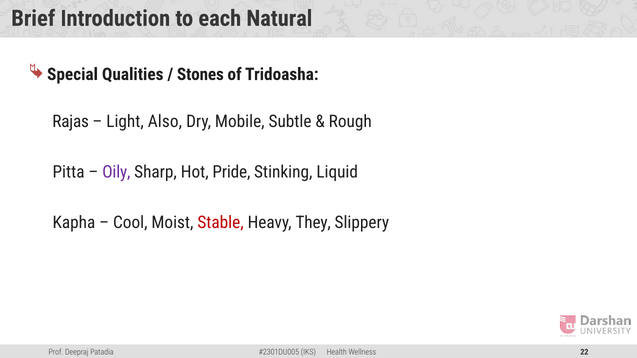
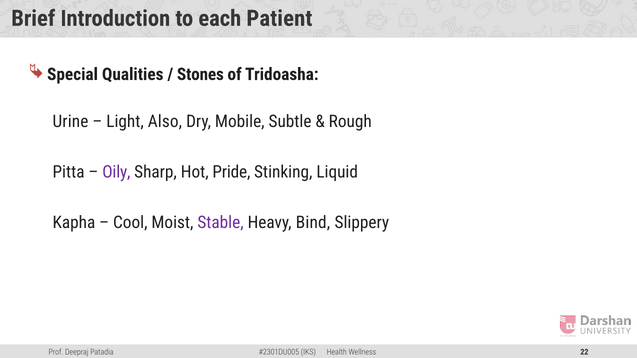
Natural: Natural -> Patient (279, 18)
Rajas: Rajas -> Urine (70, 122)
Stable colour: red -> purple (221, 223)
They: They -> Bind (313, 223)
